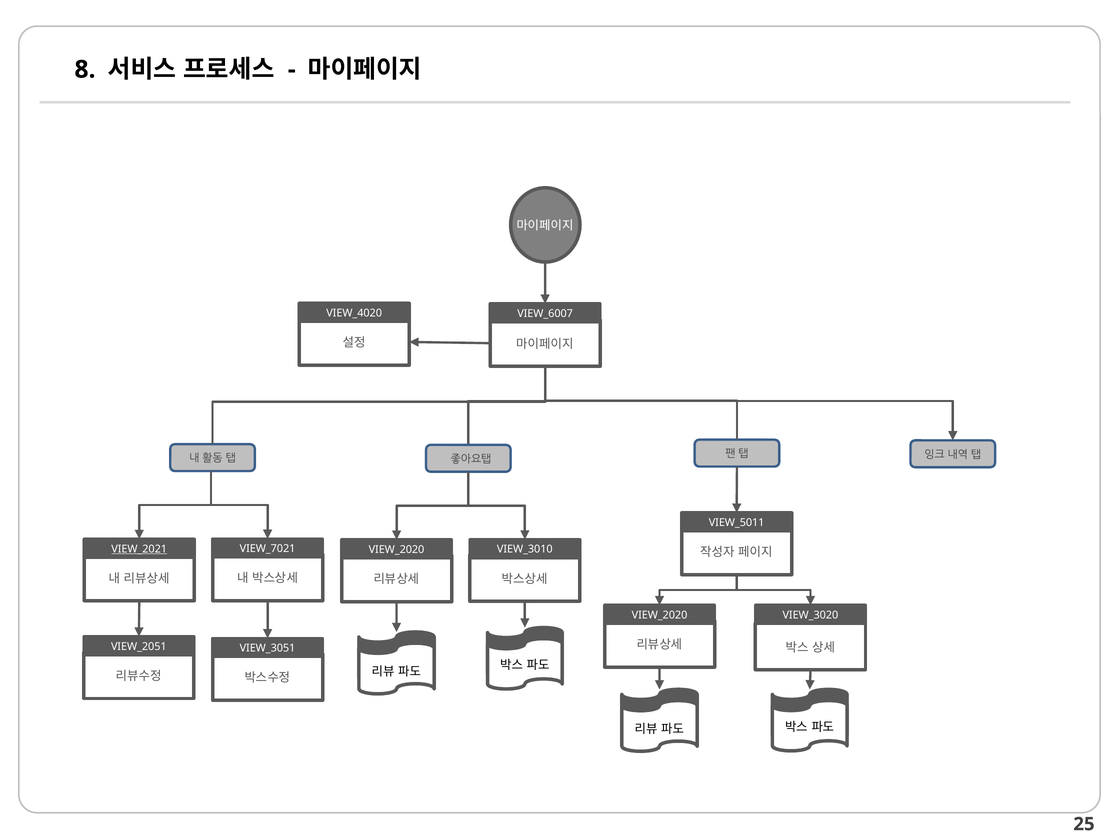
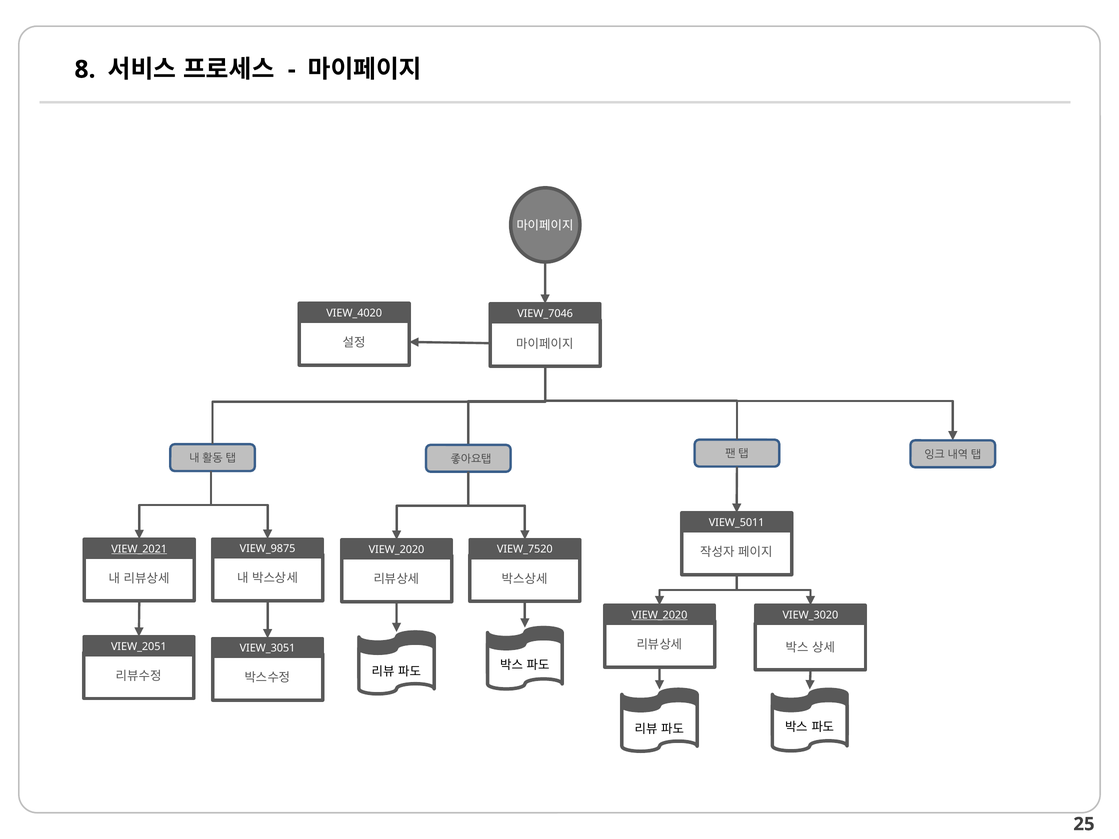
VIEW_6007: VIEW_6007 -> VIEW_7046 (545, 314)
VIEW_7021: VIEW_7021 -> VIEW_9875 (268, 549)
VIEW_3010: VIEW_3010 -> VIEW_7520 (525, 550)
VIEW_2020 underline: none -> present (660, 615)
